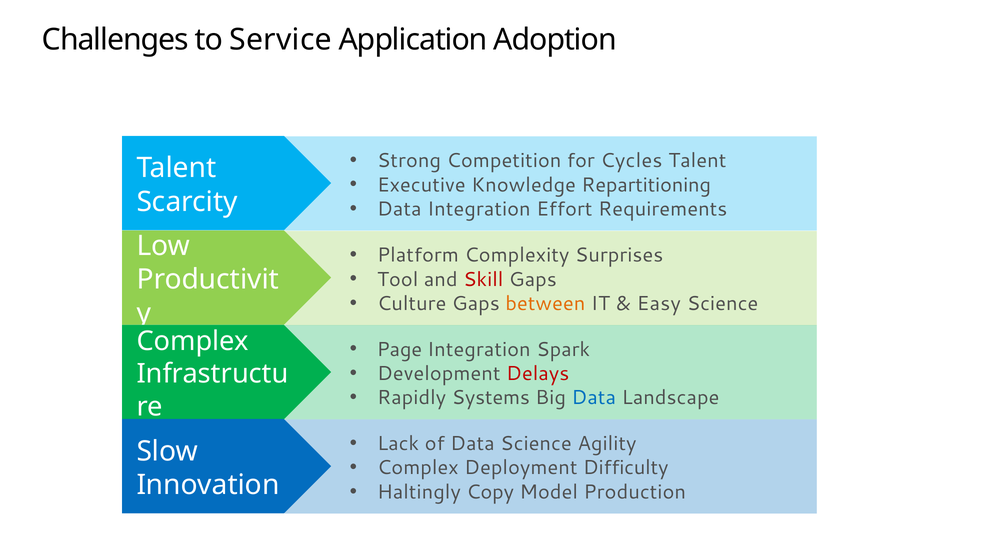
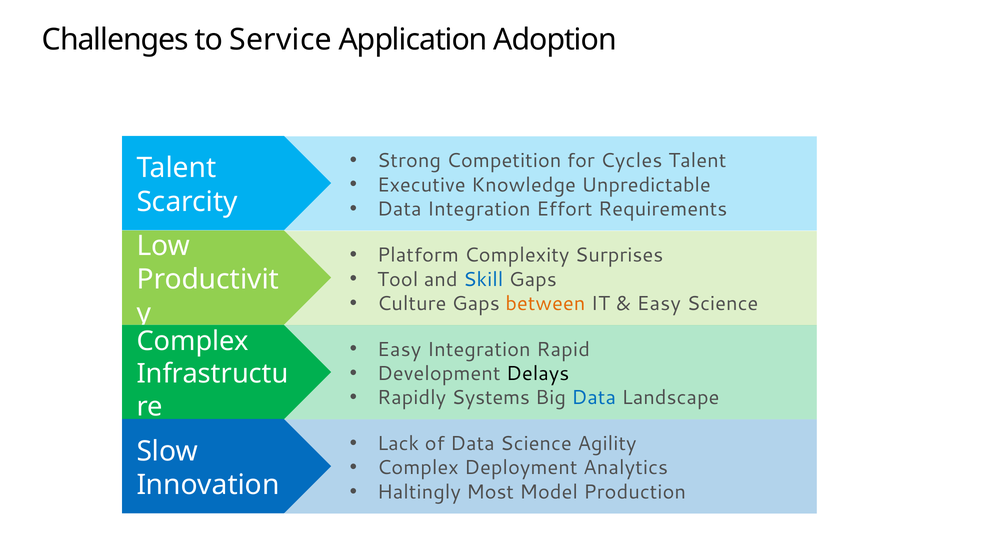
Repartitioning: Repartitioning -> Unpredictable (646, 185)
Skill colour: red -> blue (483, 280)
Page: Page -> Easy (399, 349)
Spark: Spark -> Rapid (563, 349)
Delays colour: red -> black (538, 374)
Difficulty: Difficulty -> Analytics (626, 468)
Copy: Copy -> Most (490, 492)
